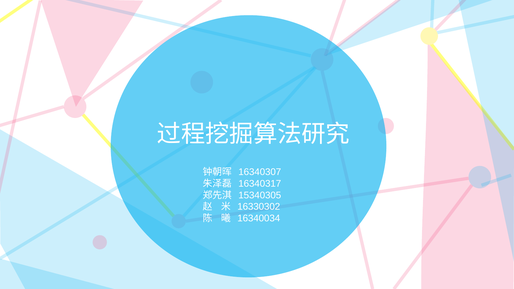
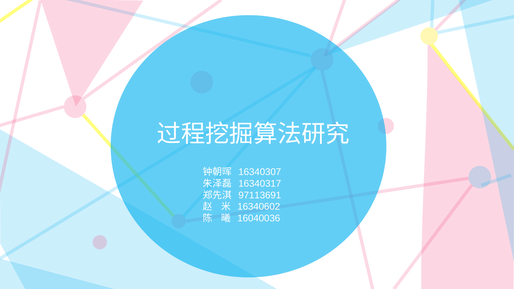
15340305: 15340305 -> 97113691 (260, 195)
16330302: 16330302 -> 16340602 (259, 207)
16340034: 16340034 -> 16040036 (259, 218)
